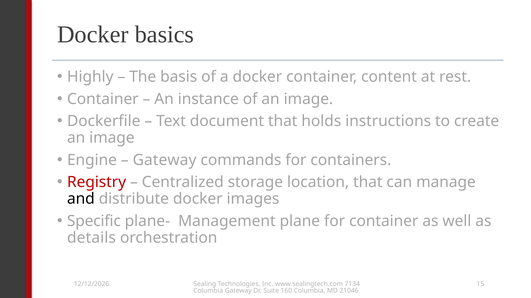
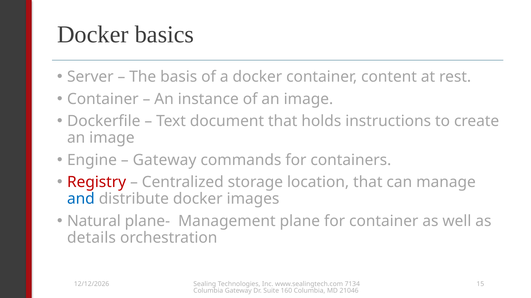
Highly: Highly -> Server (90, 77)
and colour: black -> blue (81, 199)
Specific: Specific -> Natural (94, 221)
